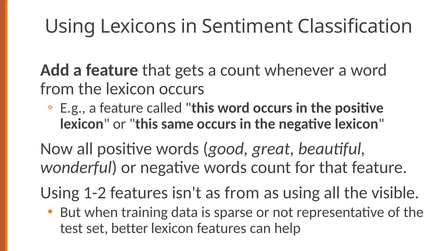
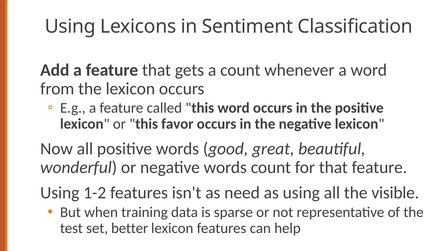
same: same -> favor (177, 124)
as from: from -> need (242, 193)
